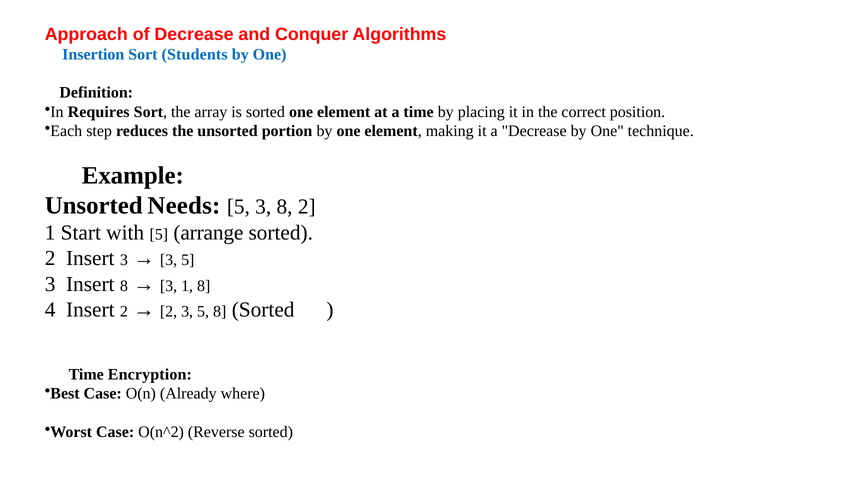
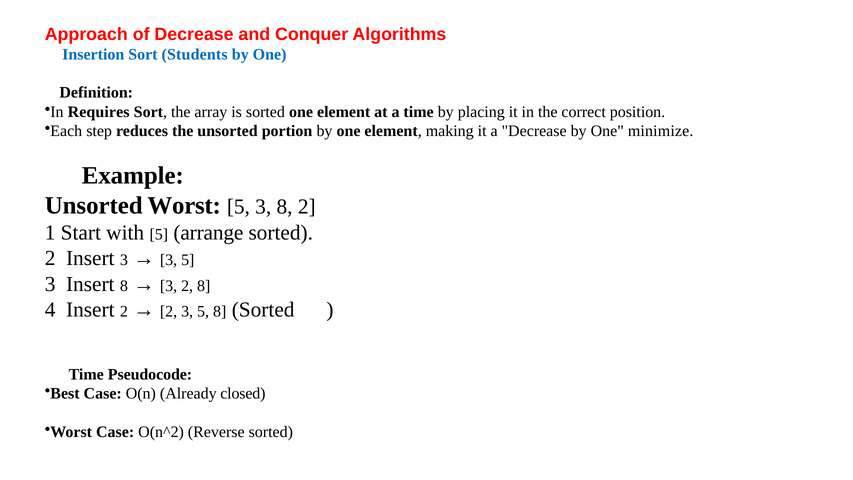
technique: technique -> minimize (661, 131)
Unsorted Needs: Needs -> Worst (184, 205)
3 1: 1 -> 2 (187, 286)
Encryption: Encryption -> Pseudocode (150, 374)
where: where -> closed (243, 393)
